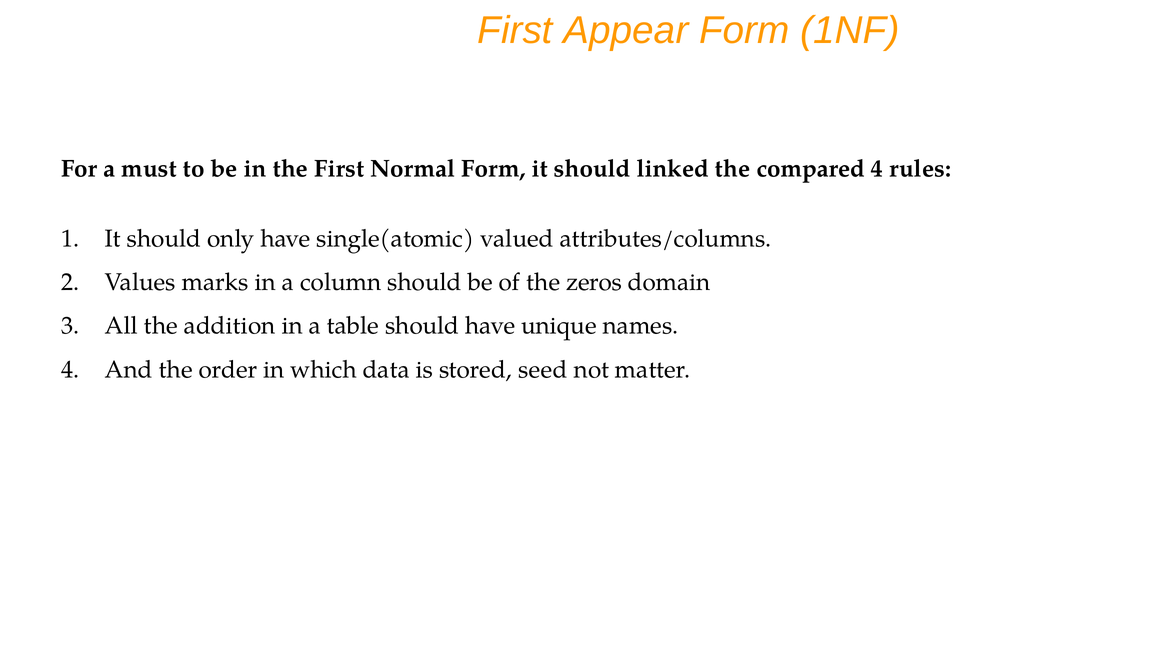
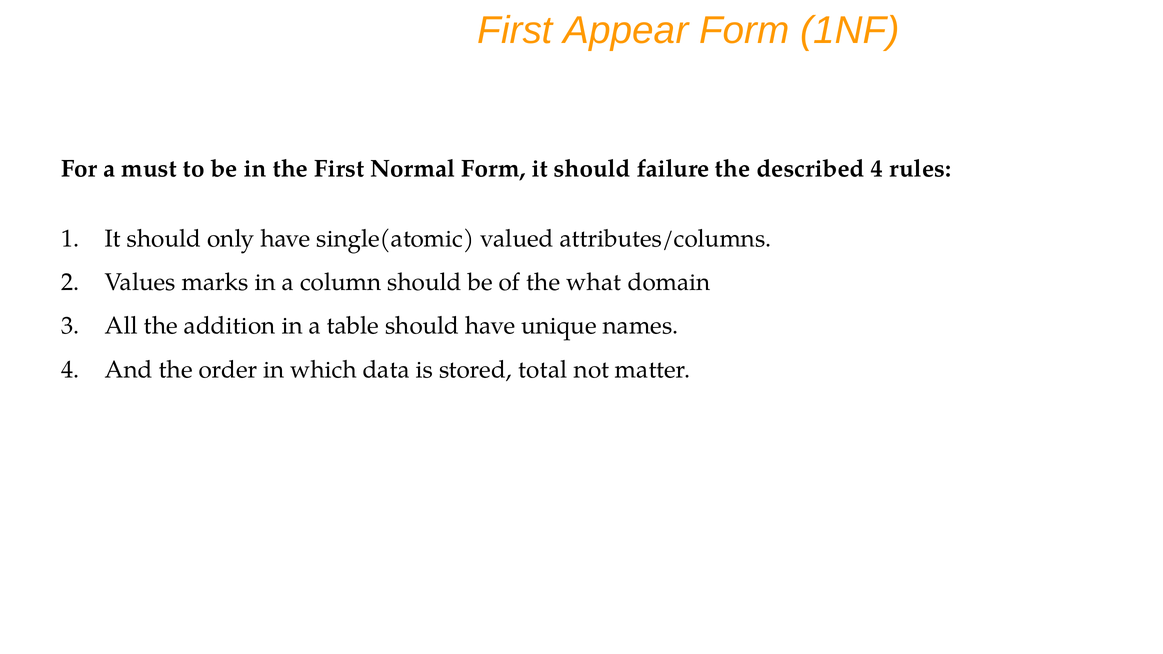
linked: linked -> failure (673, 169)
compared: compared -> described (811, 169)
zeros: zeros -> what (594, 282)
seed: seed -> total (543, 370)
